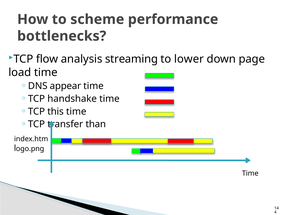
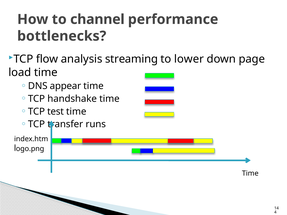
scheme: scheme -> channel (97, 19)
this: this -> test (56, 112)
than: than -> runs (96, 124)
